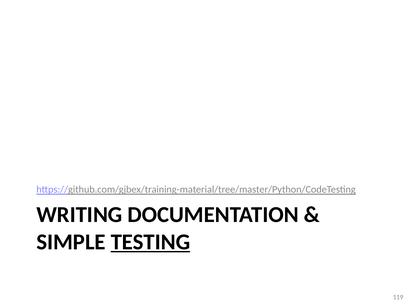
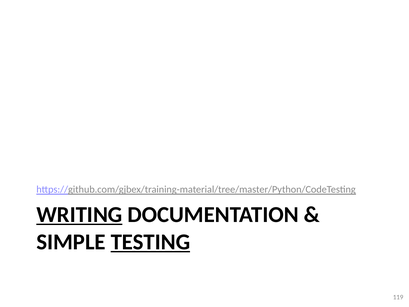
WRITING underline: none -> present (79, 214)
